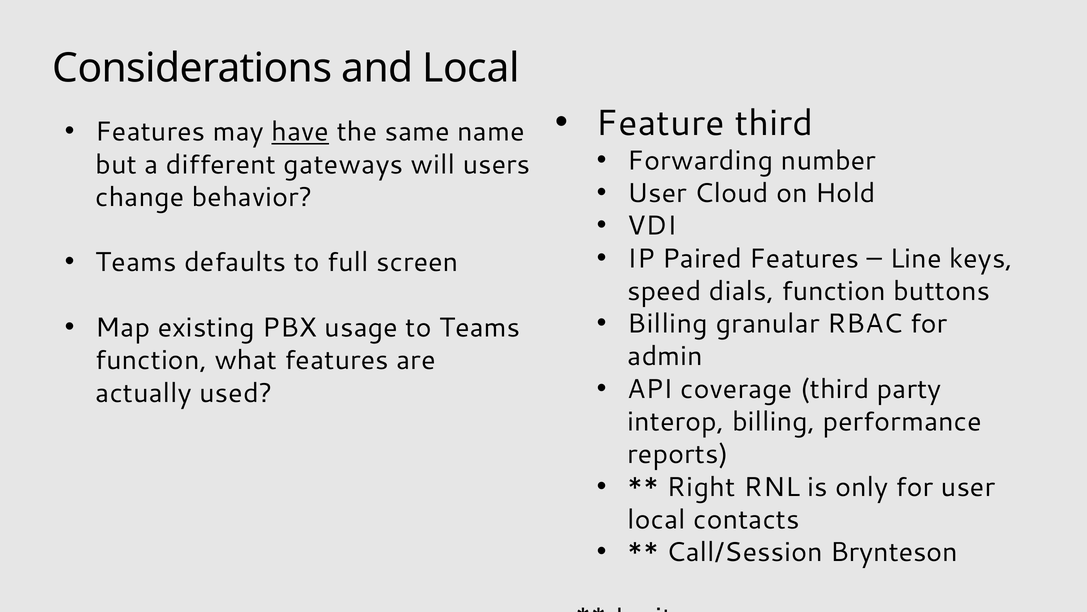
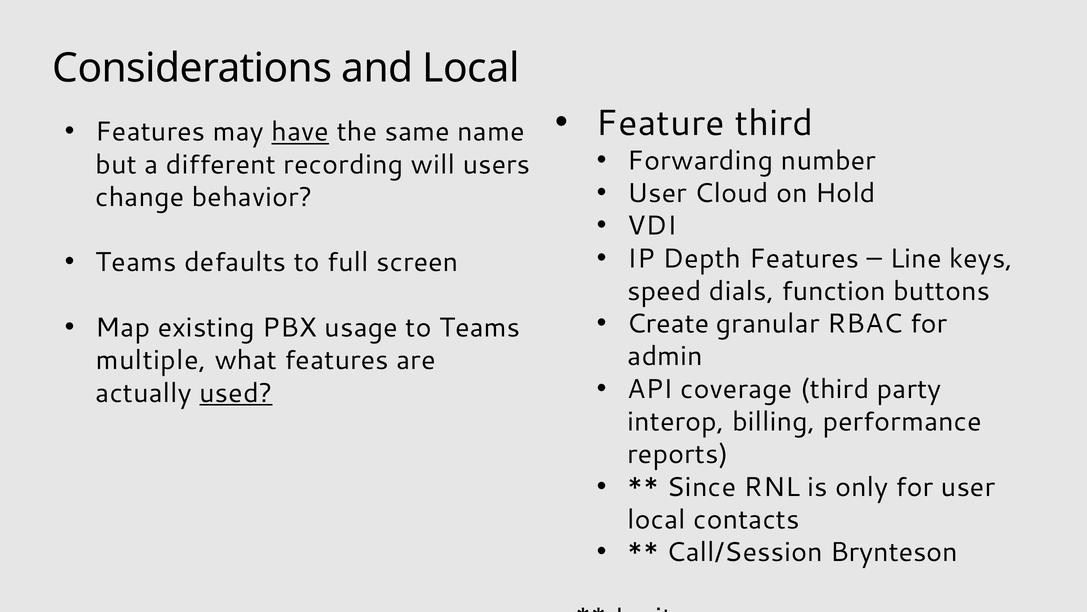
gateways: gateways -> recording (343, 164)
Paired: Paired -> Depth (702, 258)
Billing: Billing -> Create (668, 324)
function: function -> multiple (151, 360)
used underline: none -> present (236, 393)
Right: Right -> Since (701, 487)
